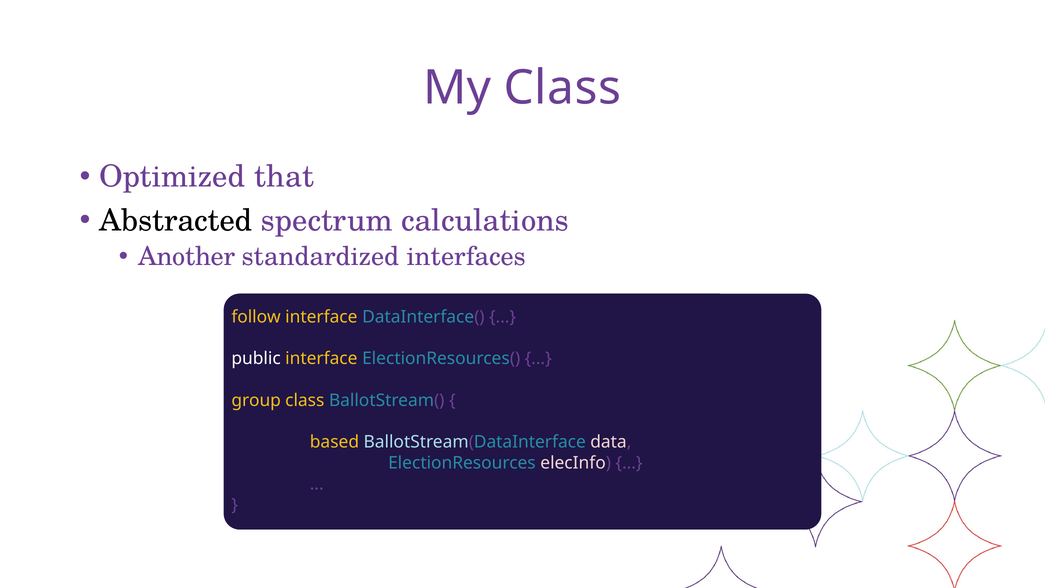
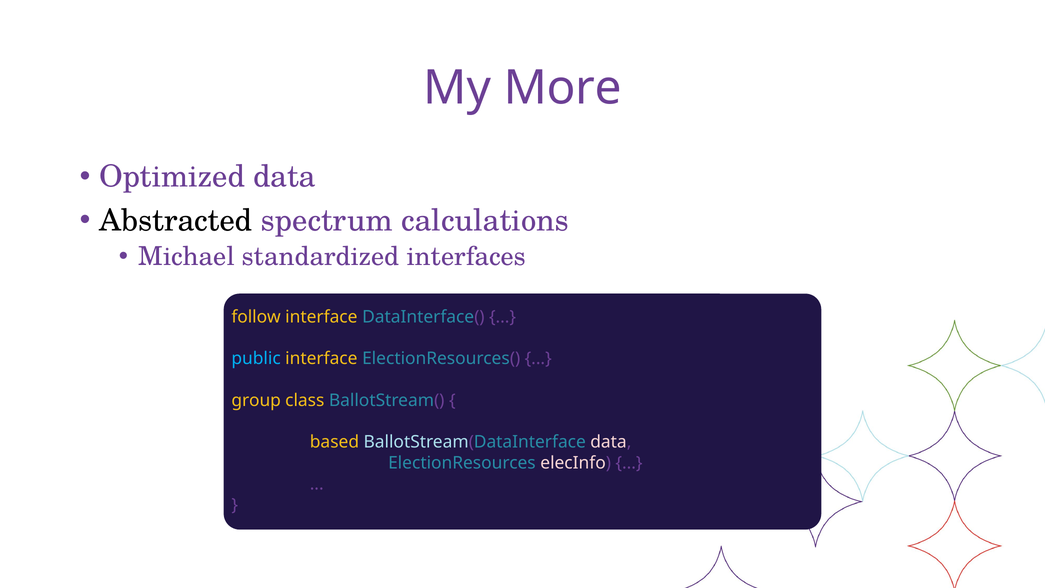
My Class: Class -> More (563, 88)
Optimized that: that -> data (284, 177)
Another: Another -> Michael (187, 256)
public colour: white -> light blue (256, 359)
